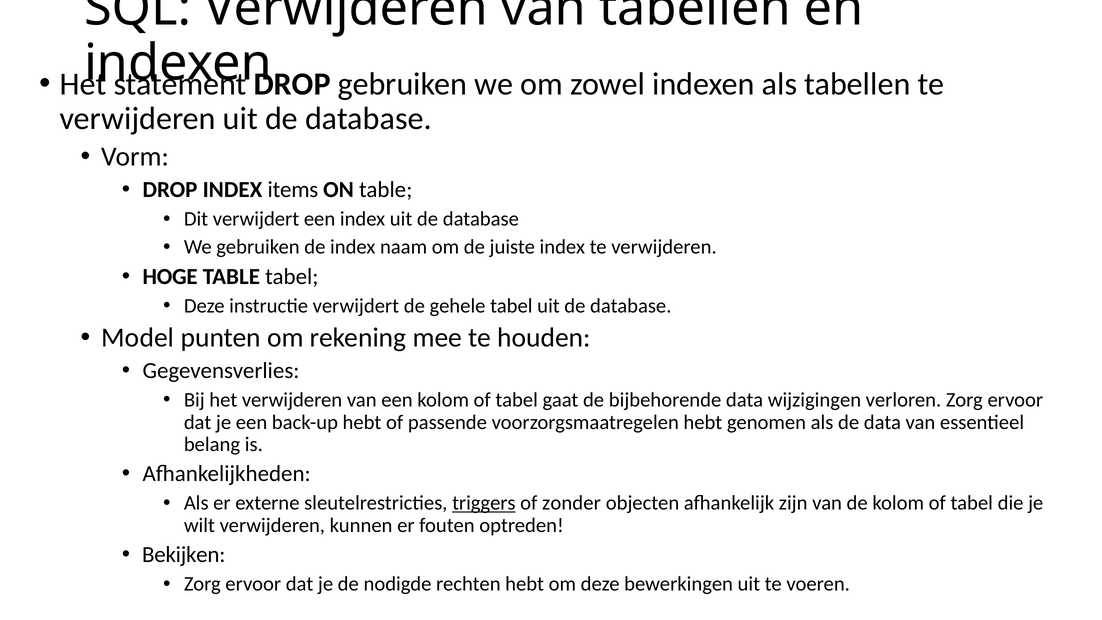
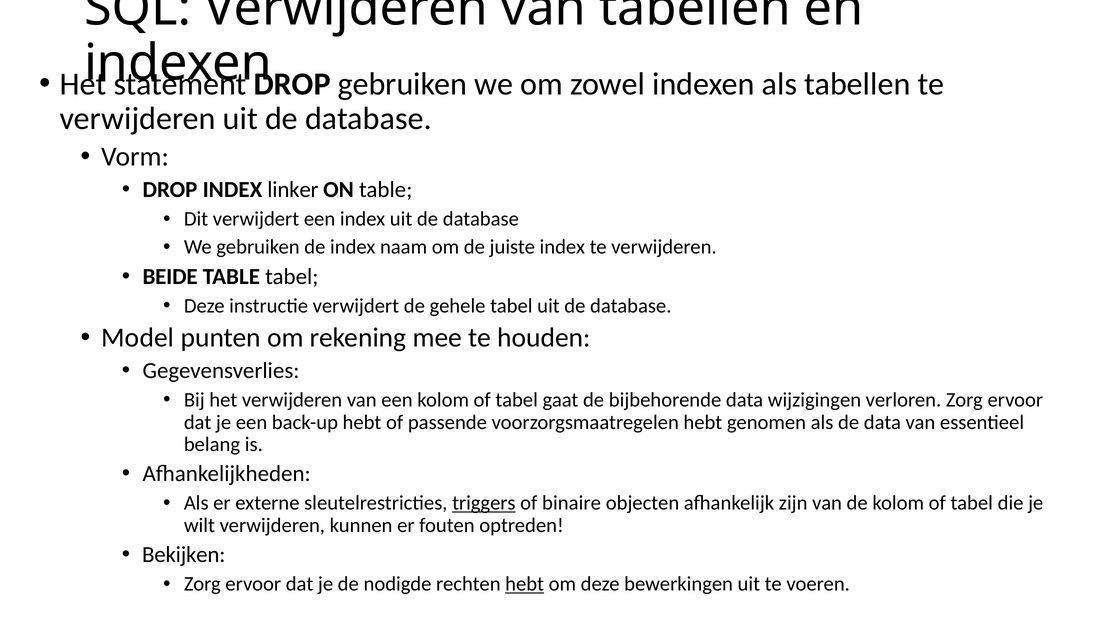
items: items -> linker (293, 190)
HOGE: HOGE -> BEIDE (170, 276)
zonder: zonder -> binaire (572, 503)
hebt underline: none -> present (525, 584)
